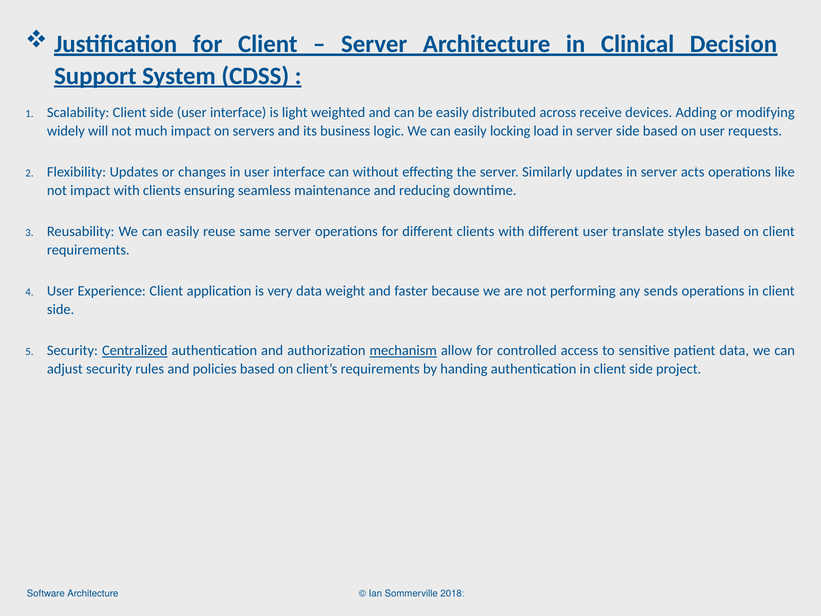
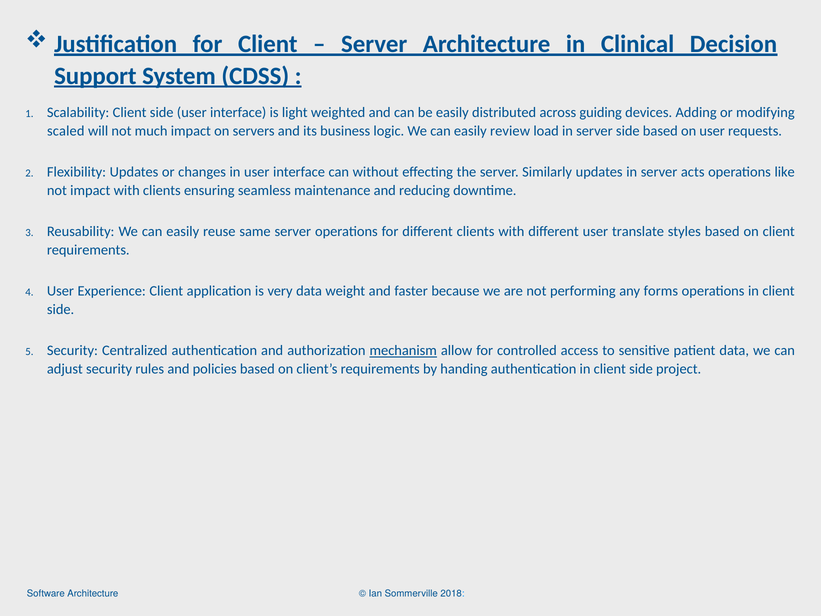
receive: receive -> guiding (601, 113)
widely: widely -> scaled (66, 131)
locking: locking -> review (510, 131)
sends: sends -> forms (661, 291)
Centralized underline: present -> none (135, 351)
